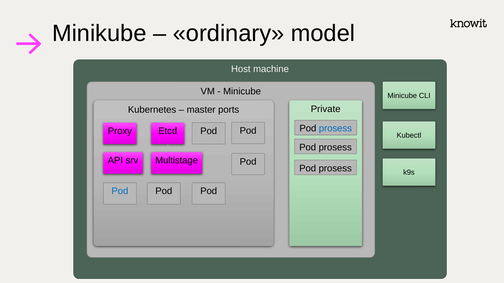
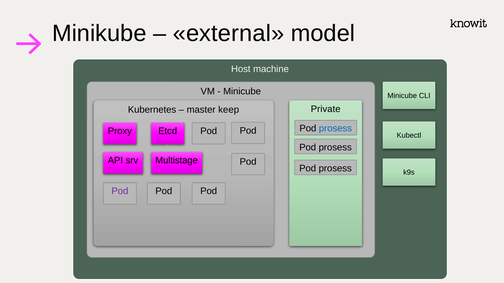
ordinary: ordinary -> external (228, 34)
ports: ports -> keep (229, 110)
Pod colour: blue -> purple (120, 191)
